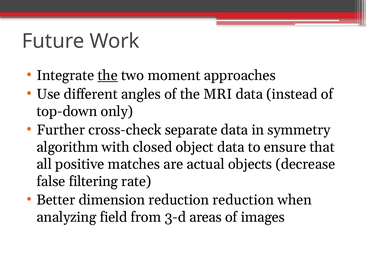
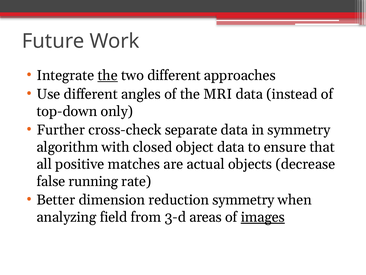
two moment: moment -> different (174, 75)
filtering: filtering -> running (93, 181)
reduction reduction: reduction -> symmetry (243, 200)
images underline: none -> present (263, 217)
